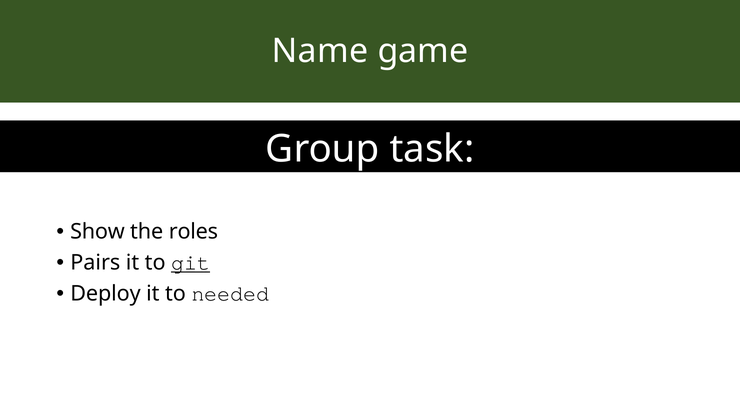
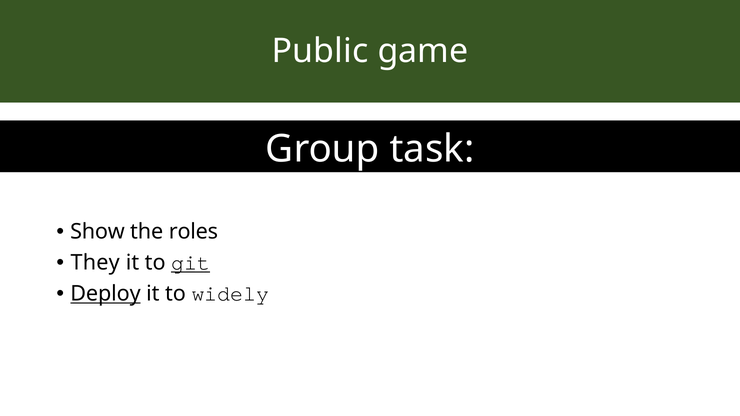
Name: Name -> Public (320, 51)
Pairs: Pairs -> They (95, 263)
Deploy underline: none -> present (105, 294)
needed: needed -> widely (230, 294)
